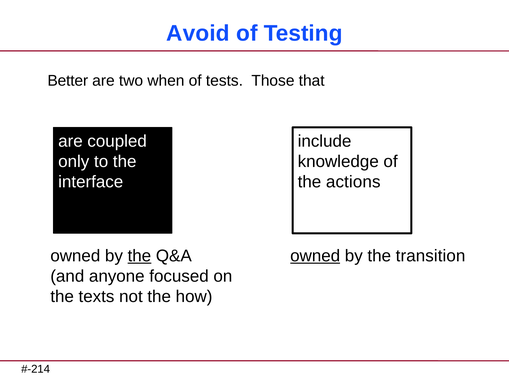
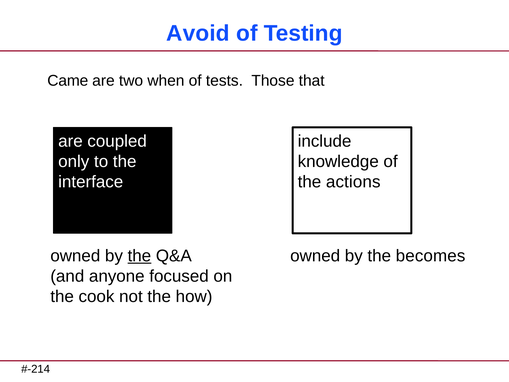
Better: Better -> Came (68, 81)
owned underline: present -> none (315, 256)
transition: transition -> becomes (431, 256)
texts: texts -> cook (96, 296)
